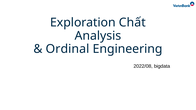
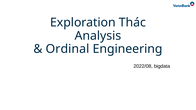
Chất: Chất -> Thác (132, 23)
